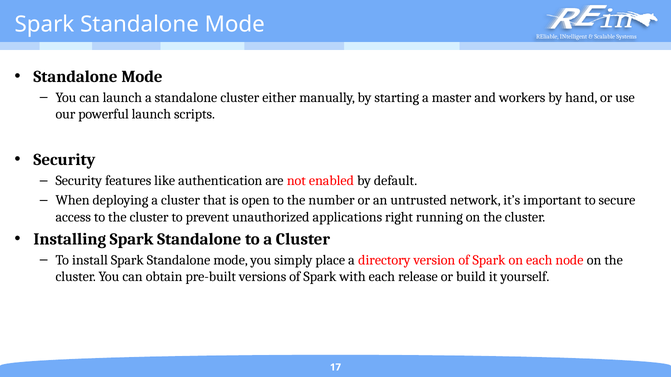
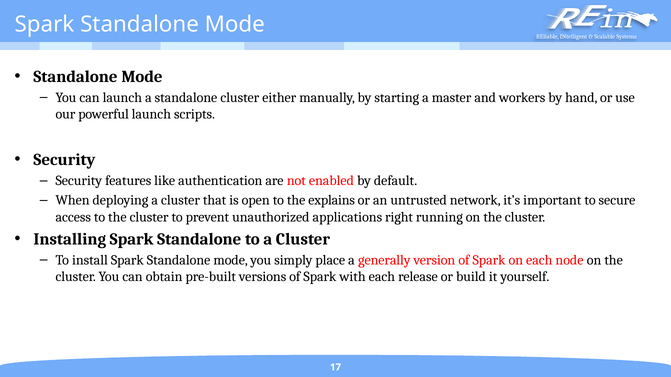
number: number -> explains (332, 201)
directory: directory -> generally (384, 260)
